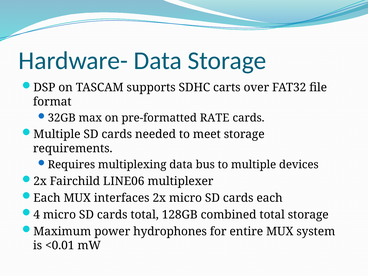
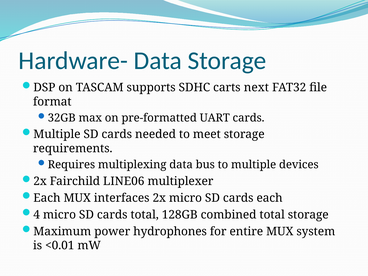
over: over -> next (256, 88)
RATE: RATE -> UART (215, 118)
